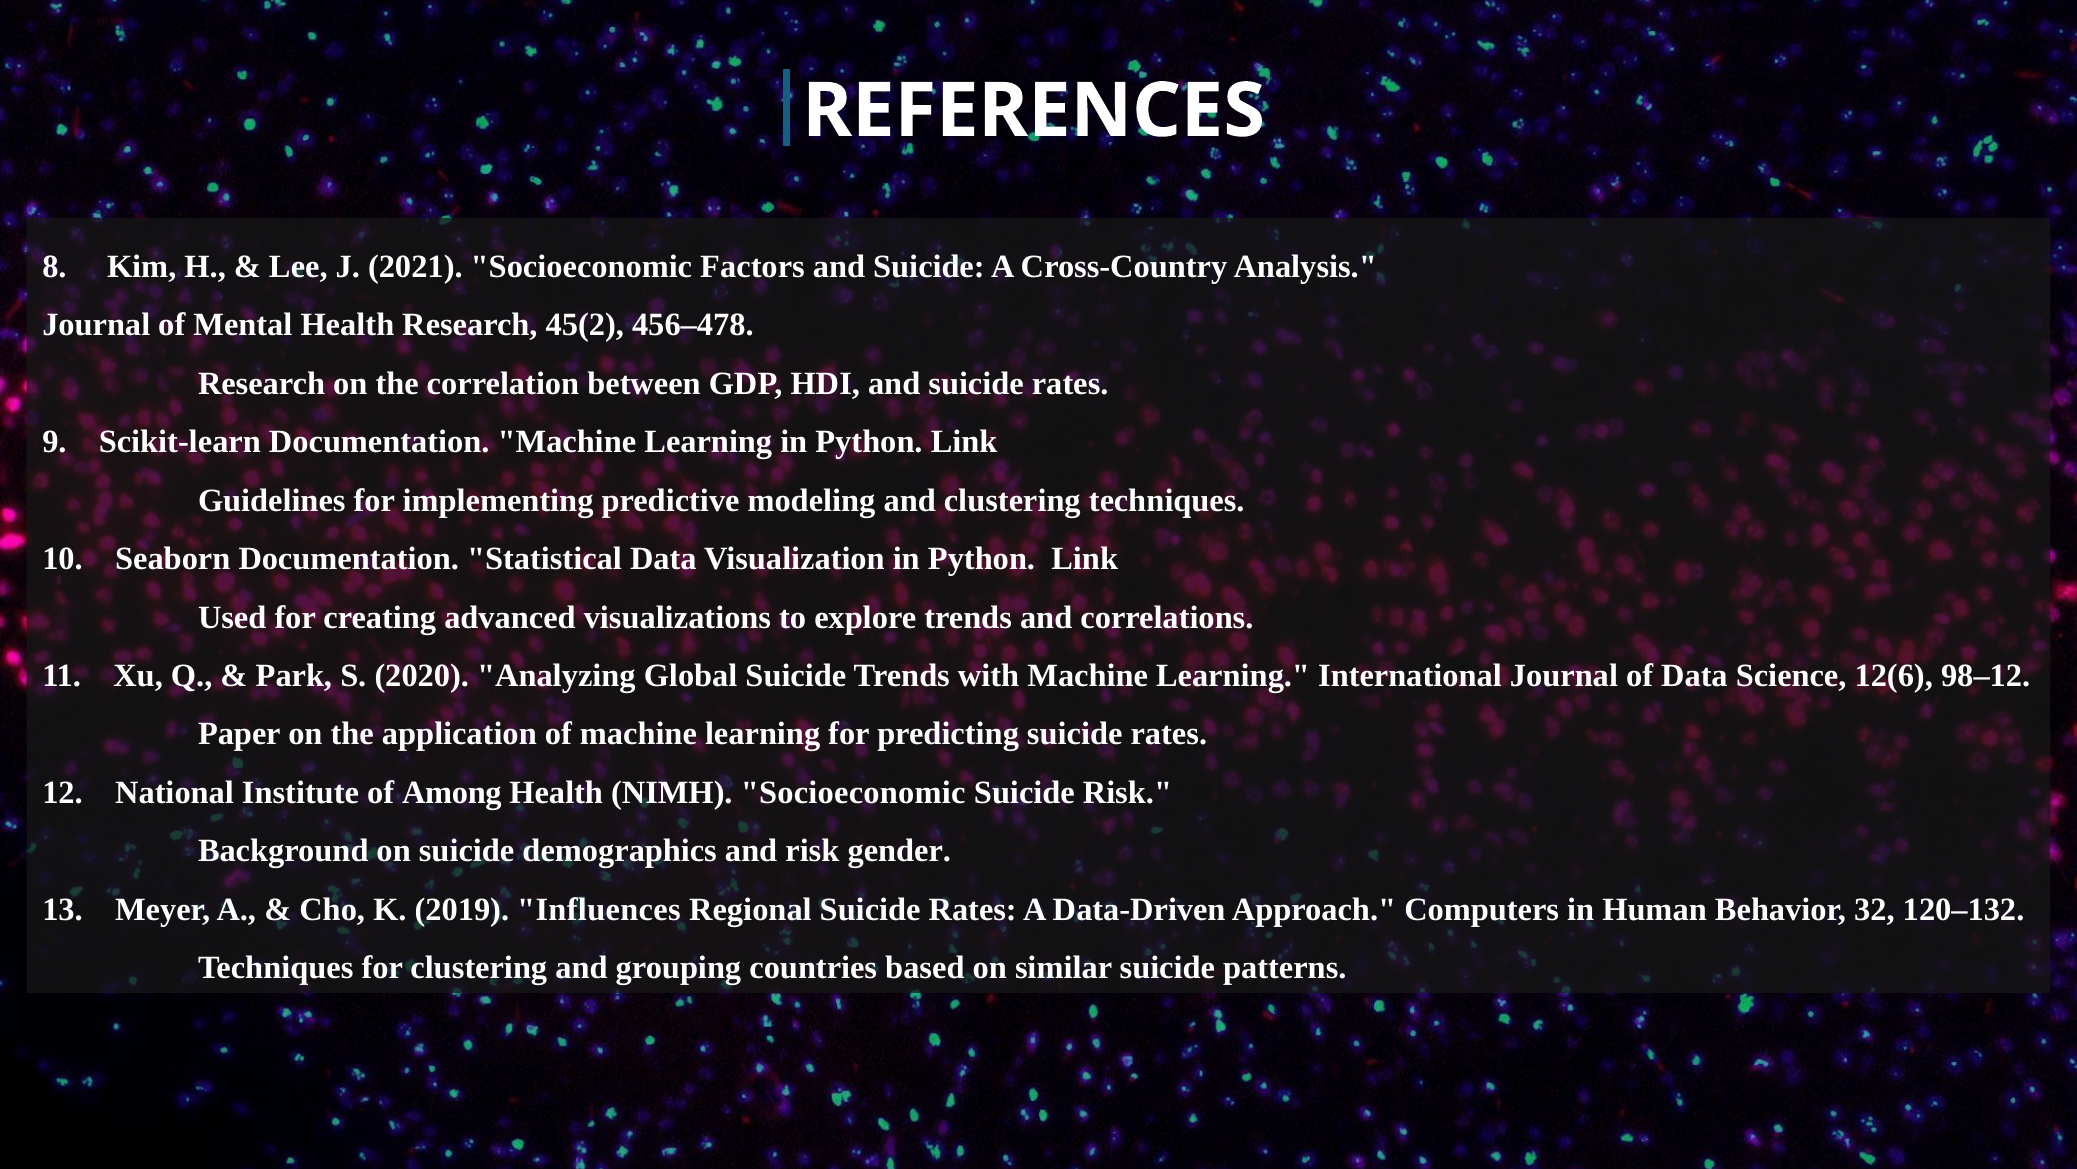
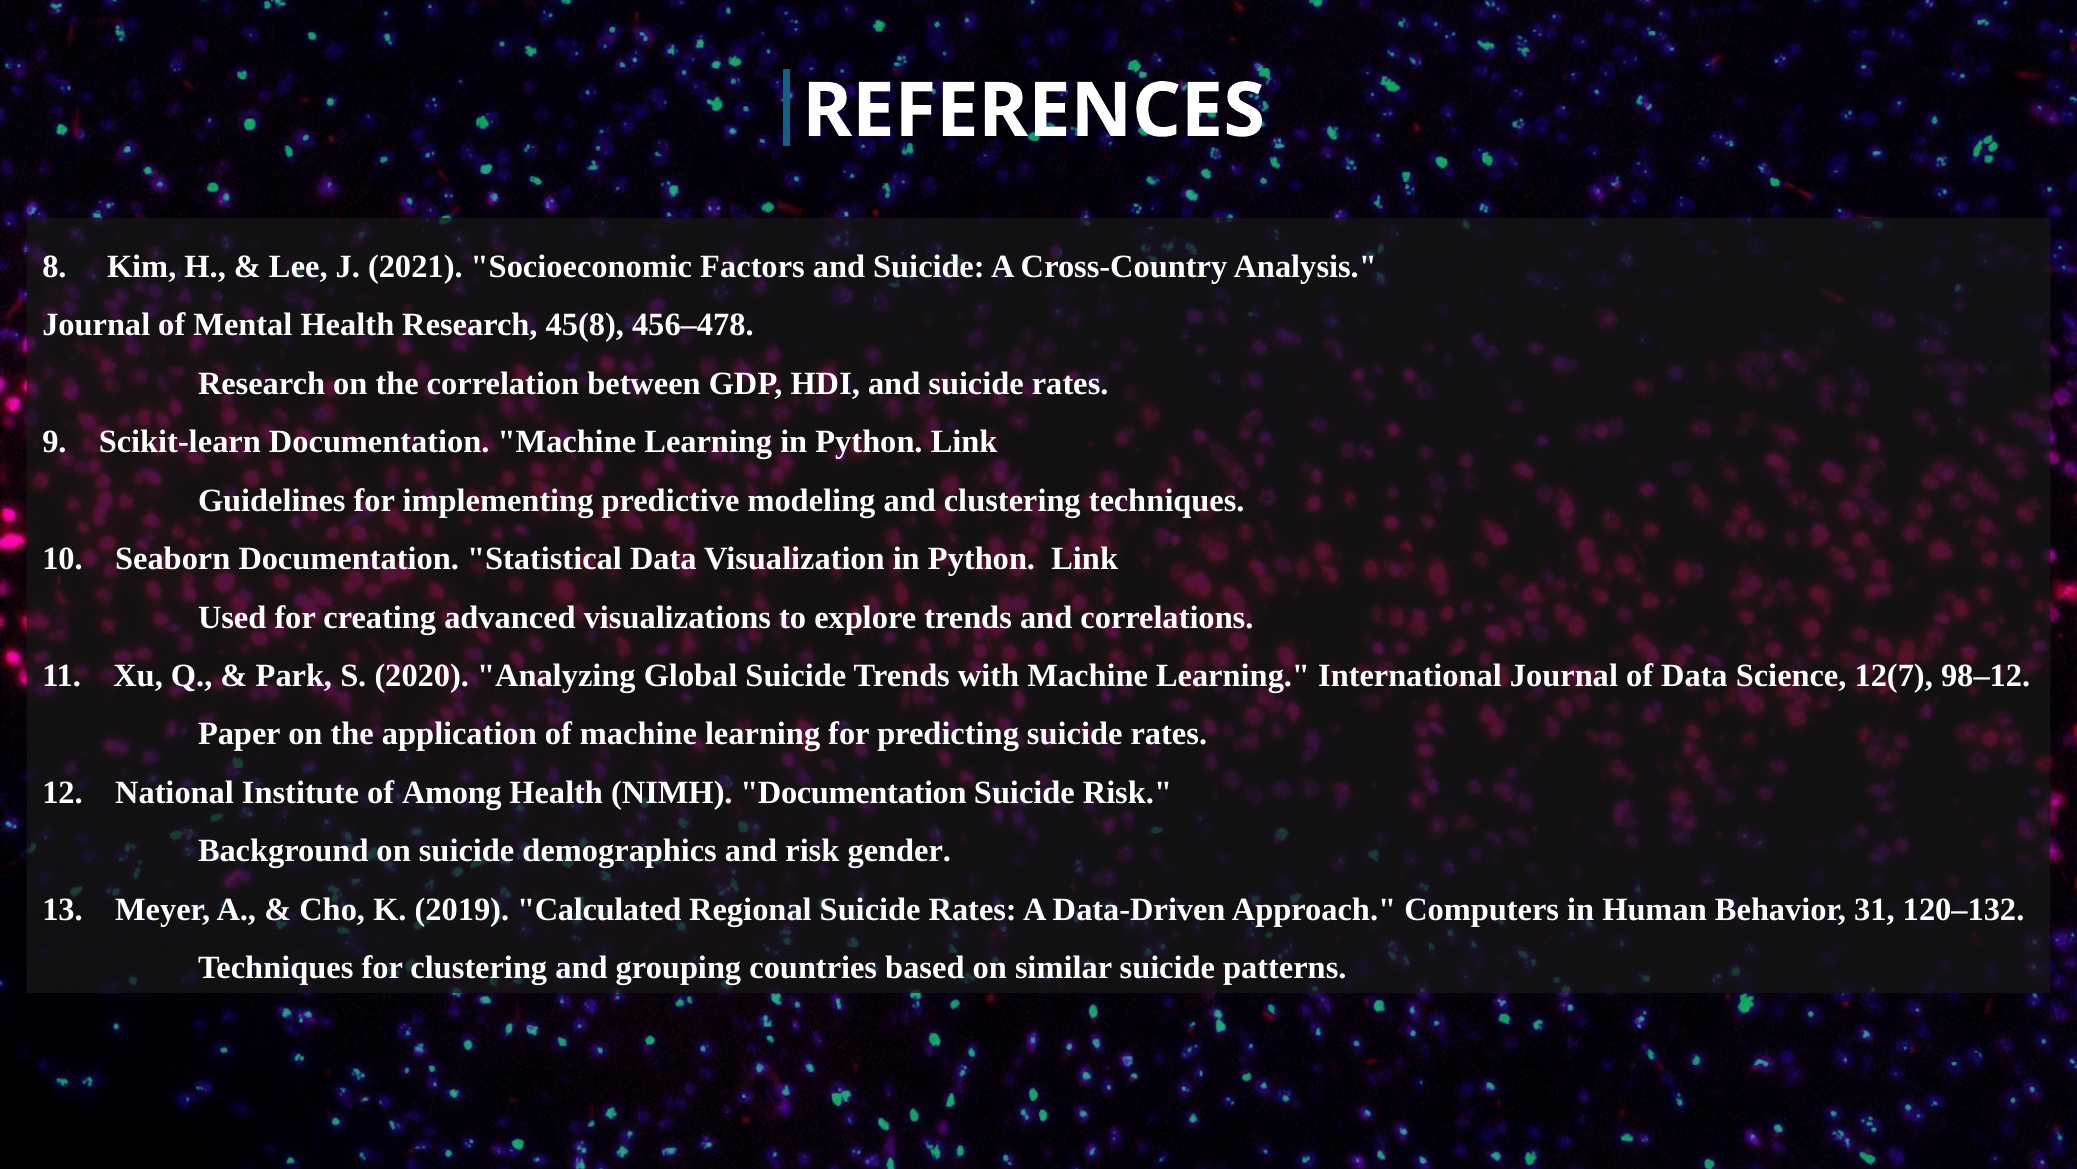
45(2: 45(2 -> 45(8 (585, 325)
12(6: 12(6 -> 12(7 (1894, 675)
NIMH Socioeconomic: Socioeconomic -> Documentation (853, 792)
Influences: Influences -> Calculated (599, 909)
32: 32 -> 31 (1874, 909)
